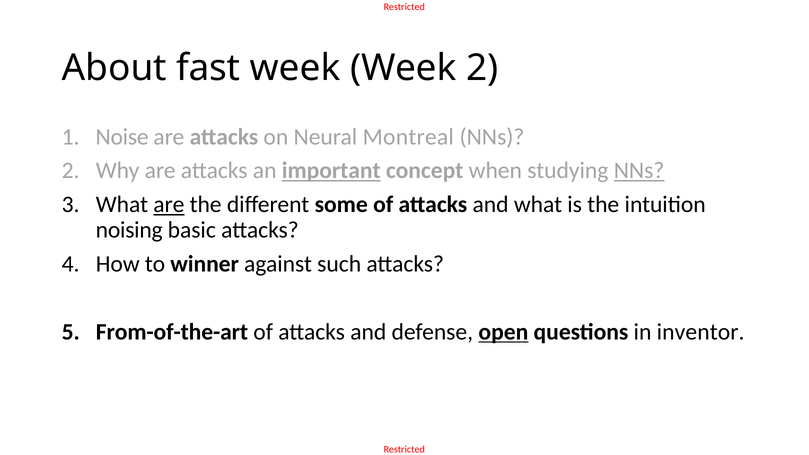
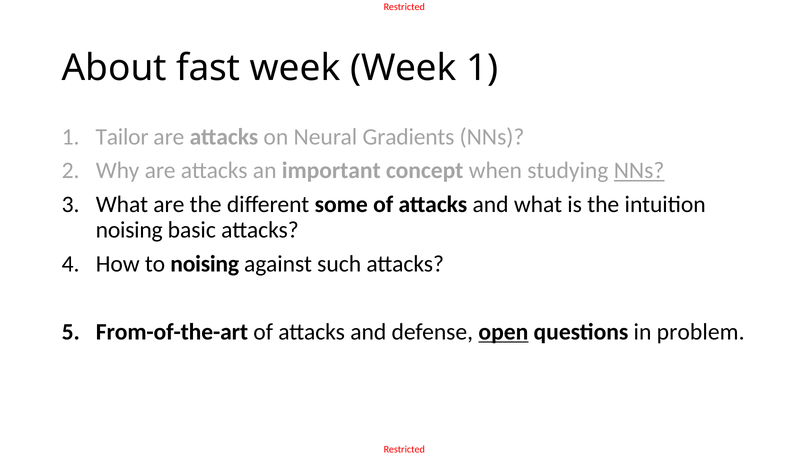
Week 2: 2 -> 1 (482, 68)
Noise: Noise -> Tailor (122, 137)
Montreal: Montreal -> Gradients (408, 137)
important underline: present -> none (331, 171)
are underline: present -> none (169, 205)
to winner: winner -> noising (205, 264)
inventor: inventor -> problem (701, 332)
